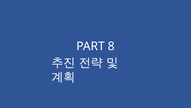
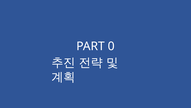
8: 8 -> 0 (111, 46)
